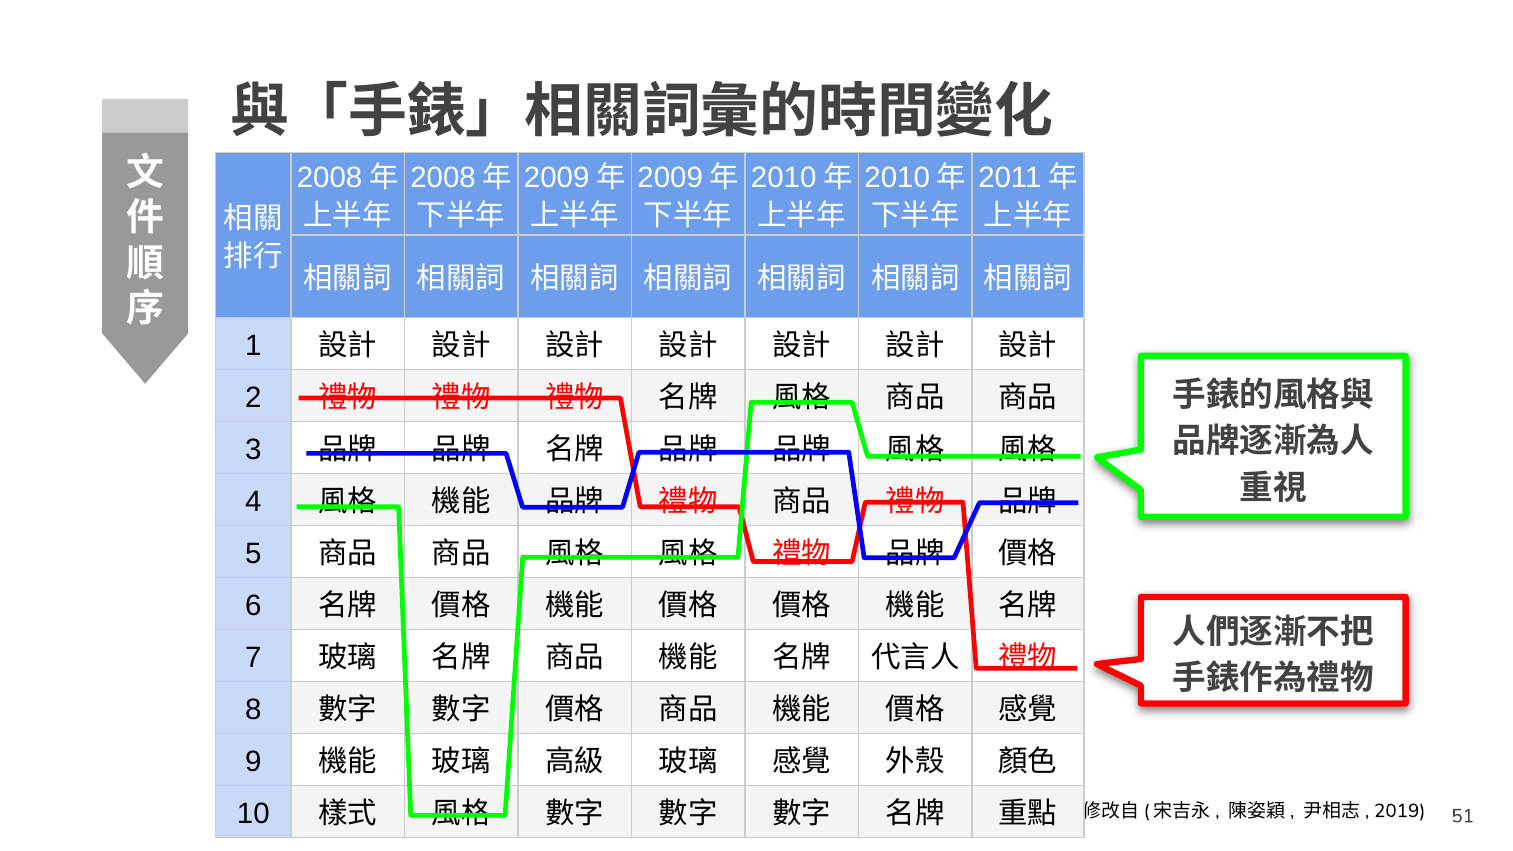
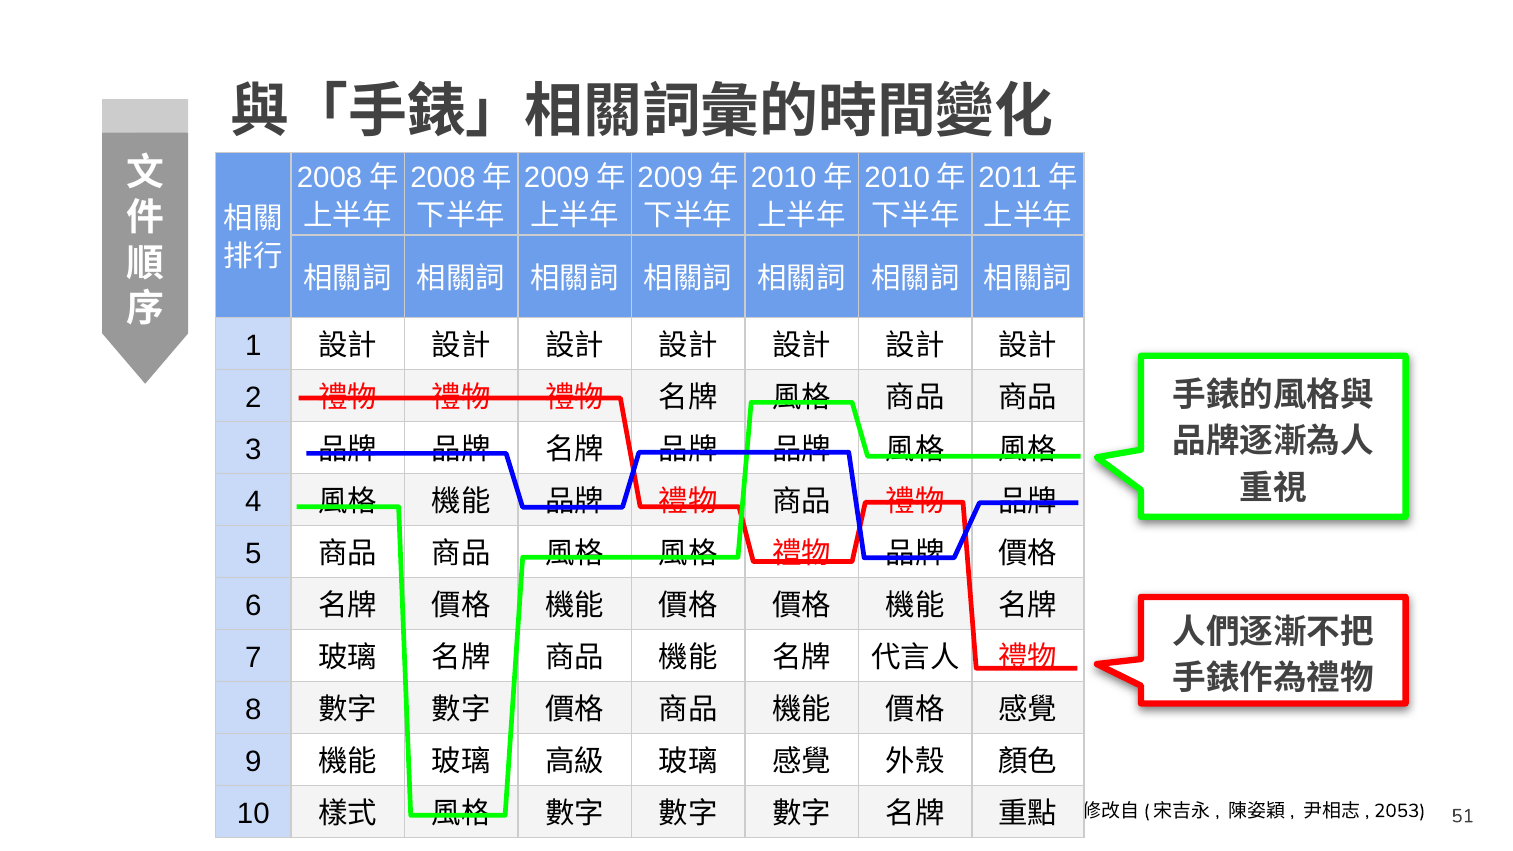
2019: 2019 -> 2053 (1400, 811)
